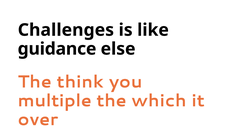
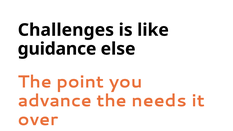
think: think -> point (80, 82)
multiple: multiple -> advance (55, 101)
which: which -> needs (159, 101)
